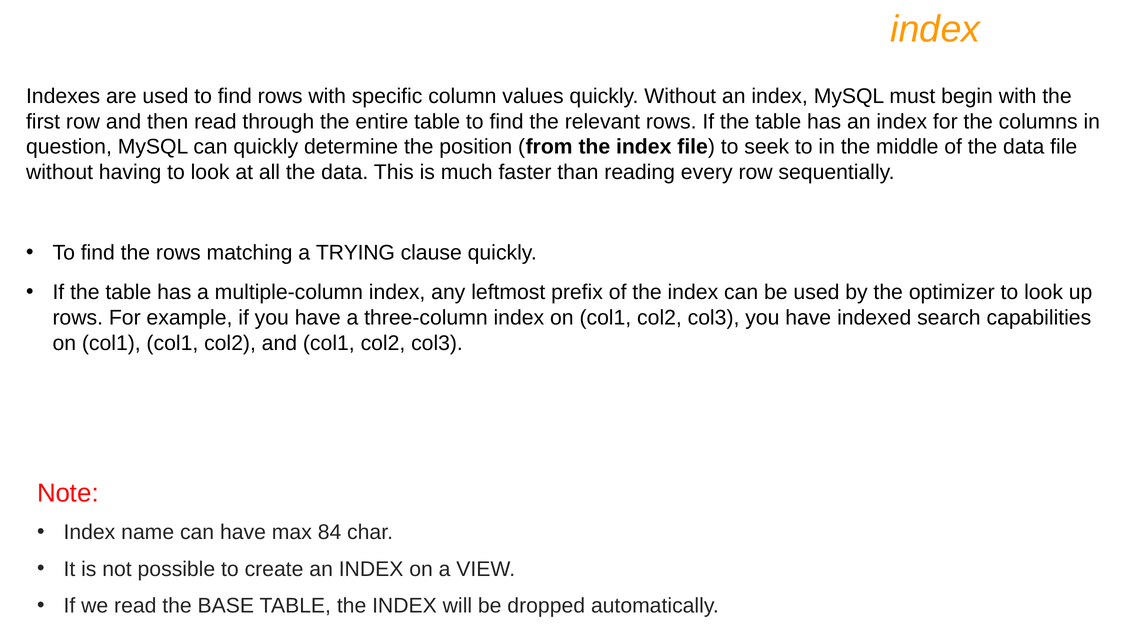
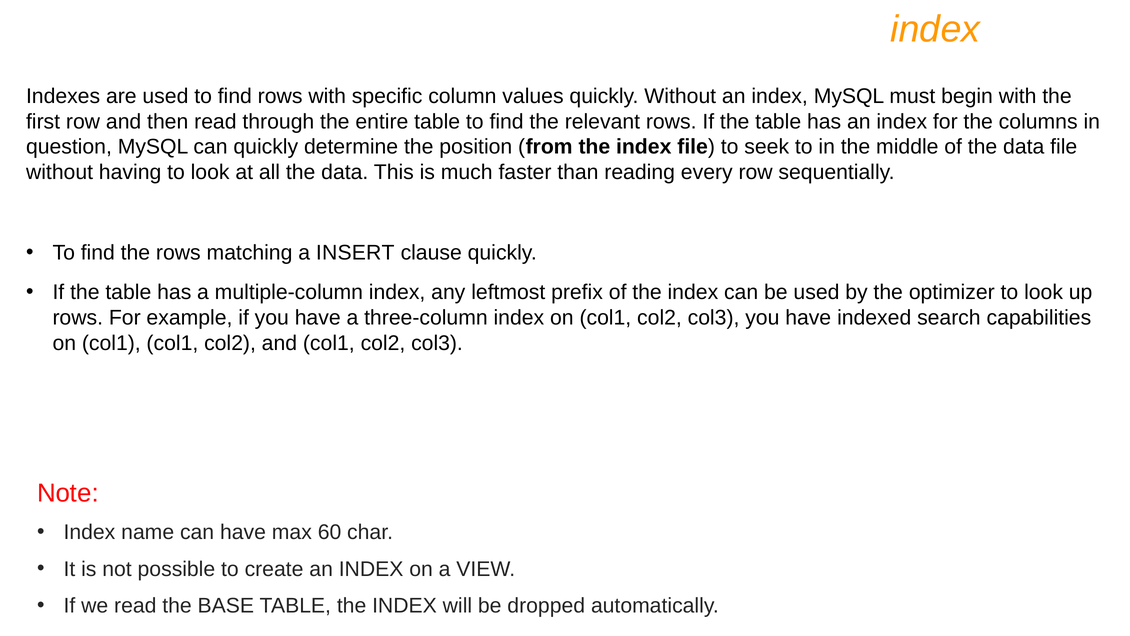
TRYING: TRYING -> INSERT (355, 253)
84: 84 -> 60 (330, 532)
